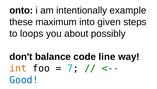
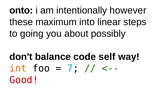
example: example -> however (128, 10)
given: given -> linear (109, 22)
loops: loops -> going (32, 33)
line: line -> self (107, 56)
Good colour: blue -> red (24, 79)
